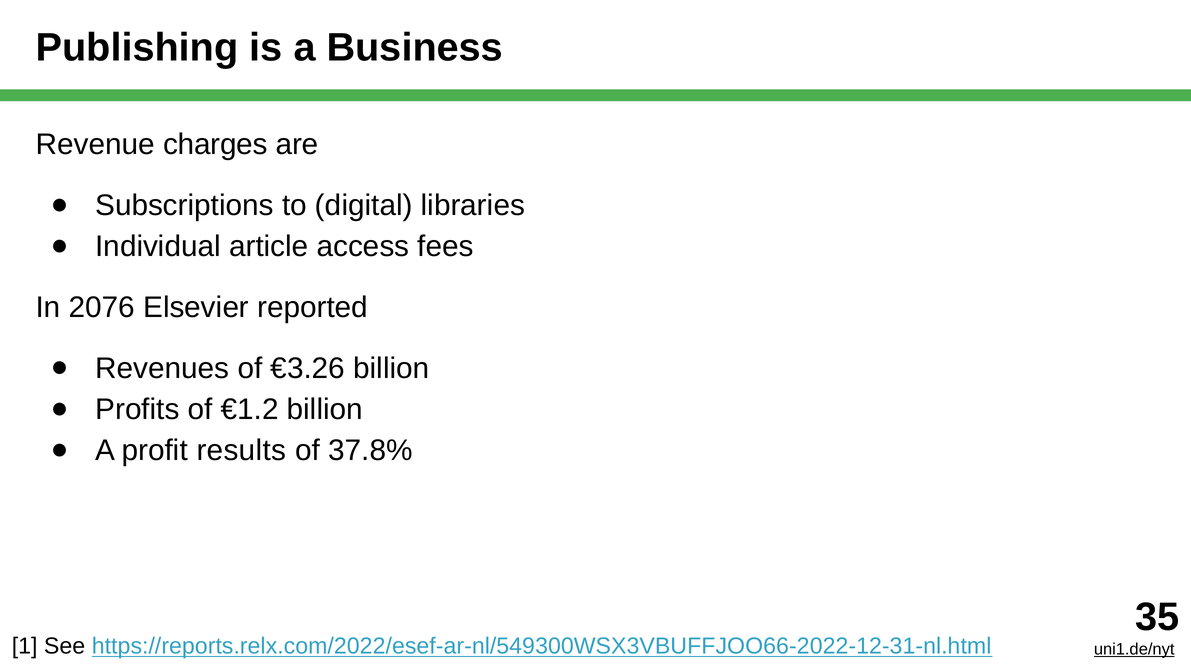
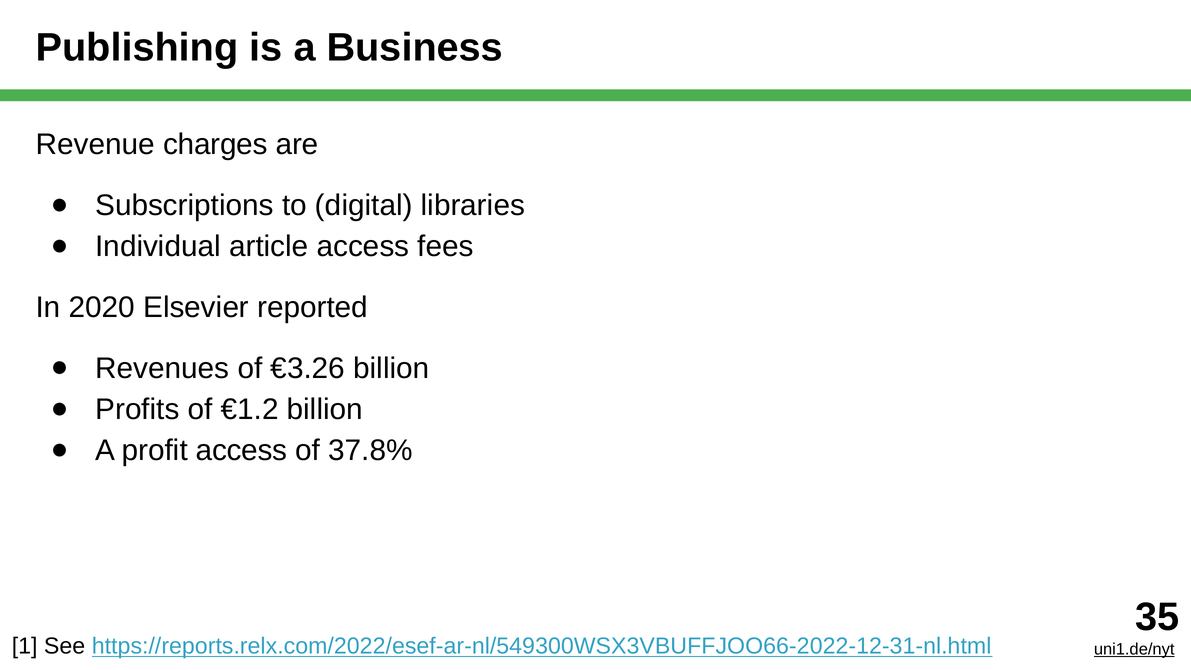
2076: 2076 -> 2020 (102, 307)
profit results: results -> access (242, 450)
